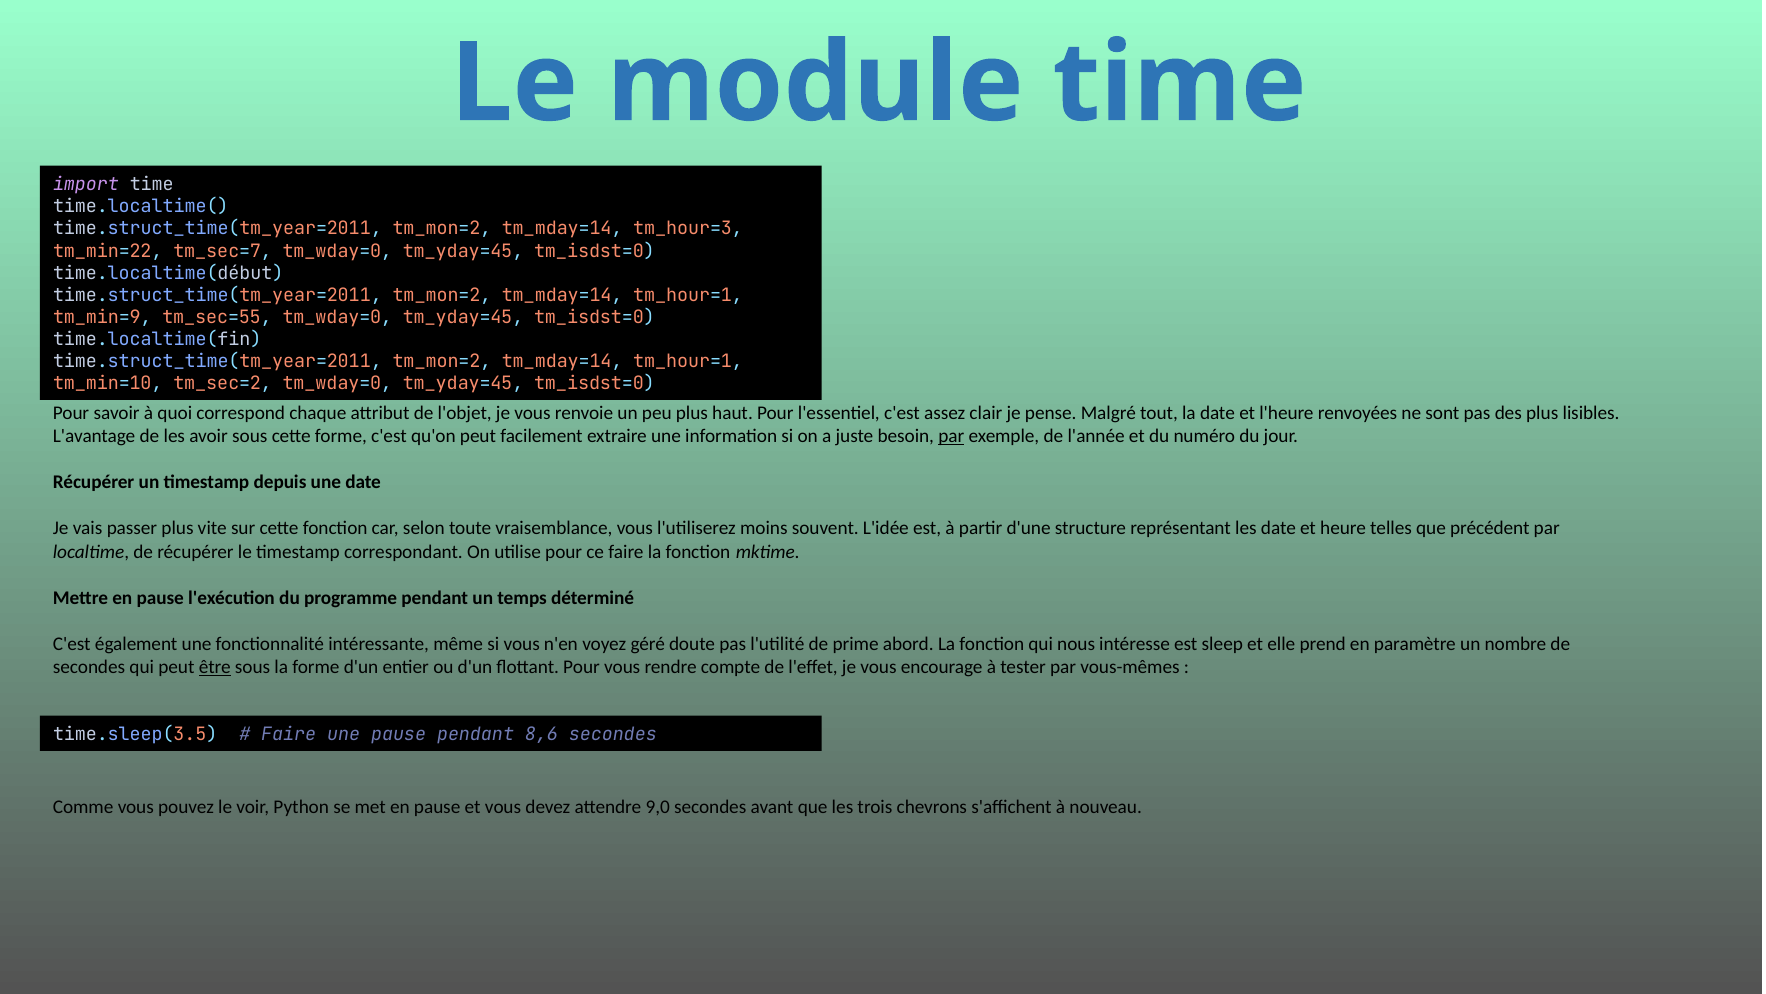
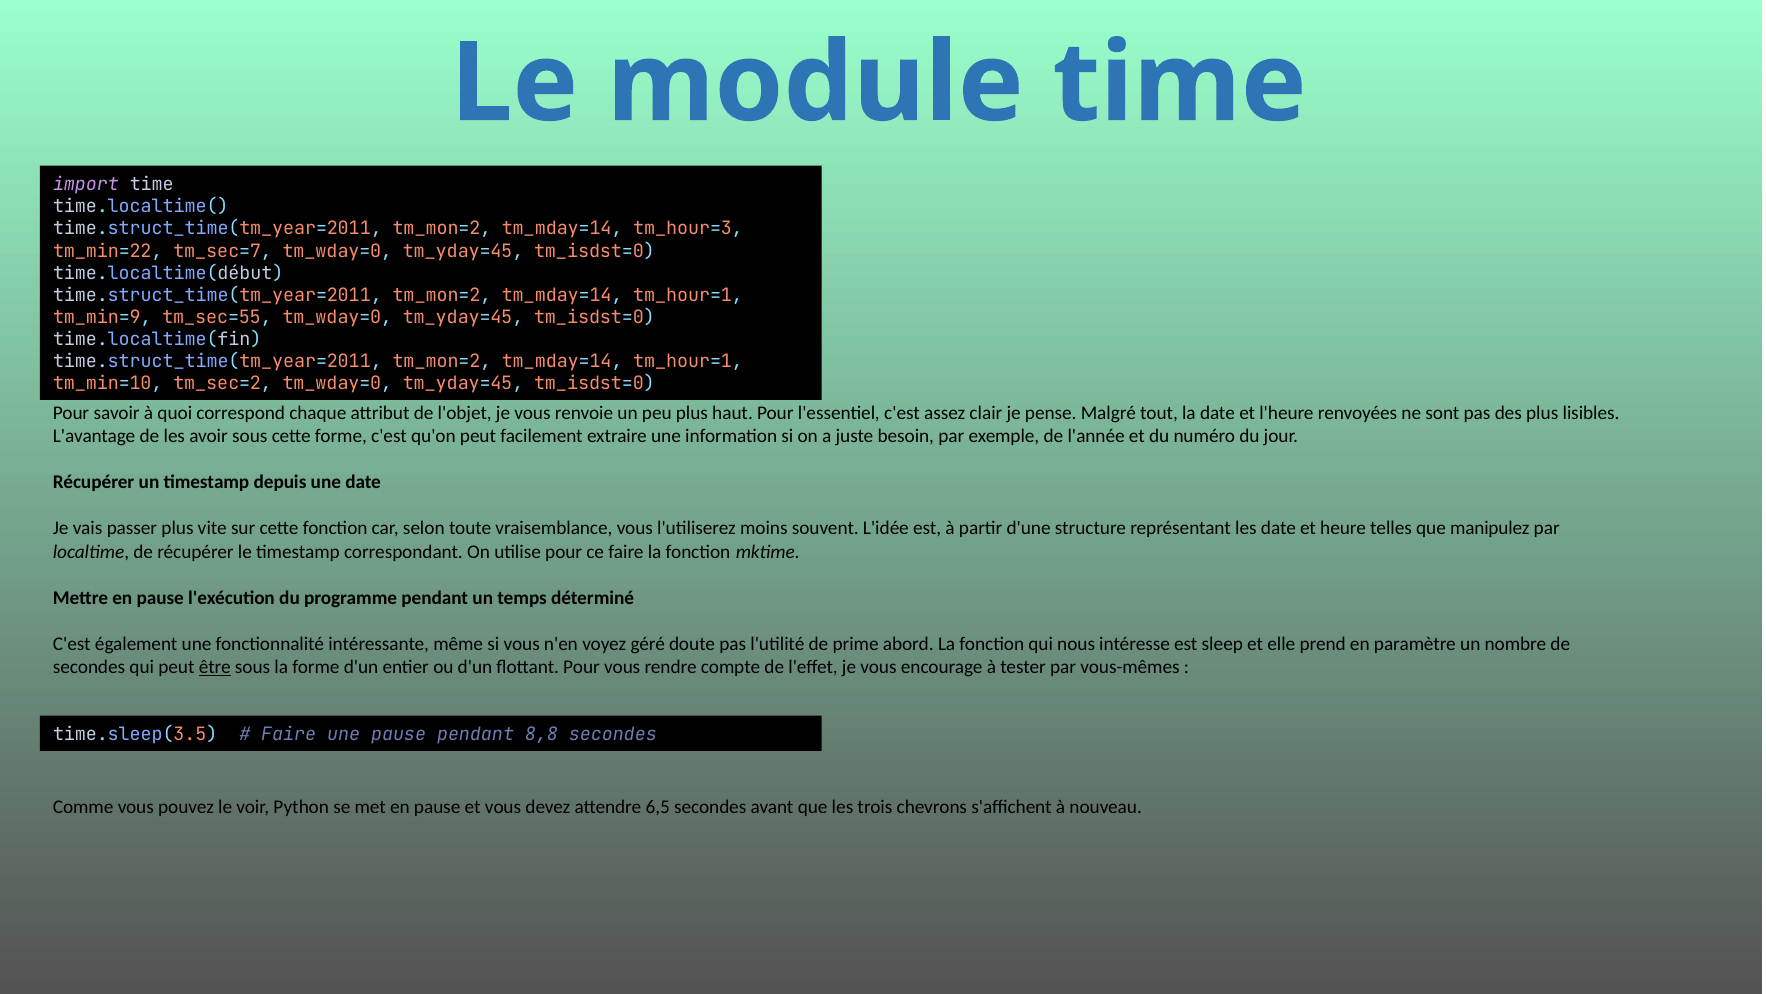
par underline: present -> none (951, 436)
précédent: précédent -> manipulez (1490, 528)
8,6: 8,6 -> 8,8 (541, 734)
9,0: 9,0 -> 6,5 (658, 806)
